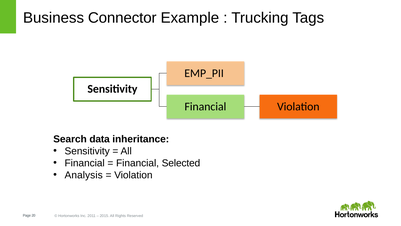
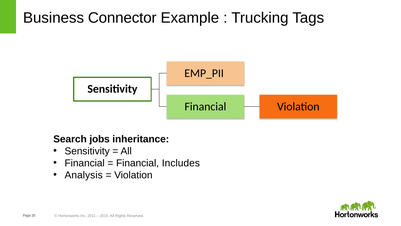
data: data -> jobs (100, 139)
Selected: Selected -> Includes (181, 163)
